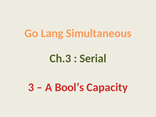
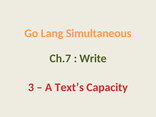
Ch.3: Ch.3 -> Ch.7 (60, 58)
Serial: Serial -> Write (93, 58)
Bool’s: Bool’s -> Text’s (69, 87)
